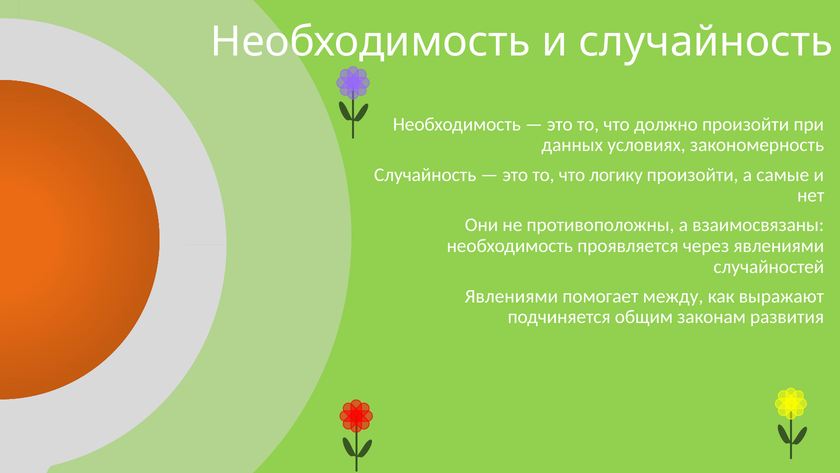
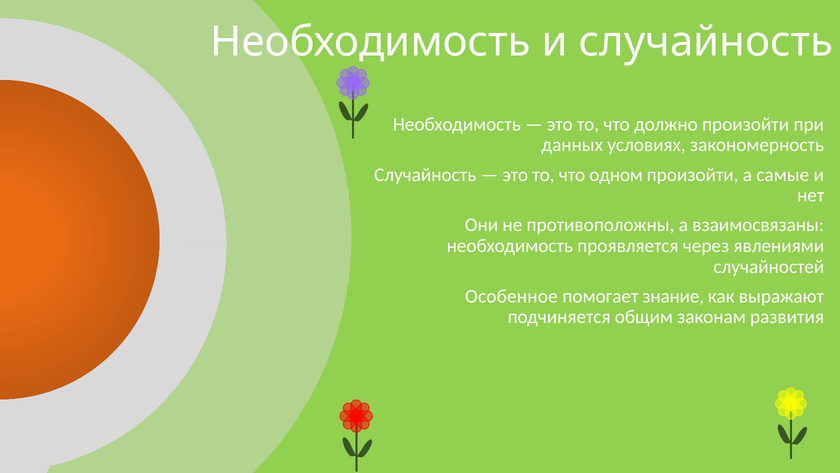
логику: логику -> одном (616, 175)
Явлениями: Явлениями -> Особенное (511, 296)
между: между -> знание (673, 296)
